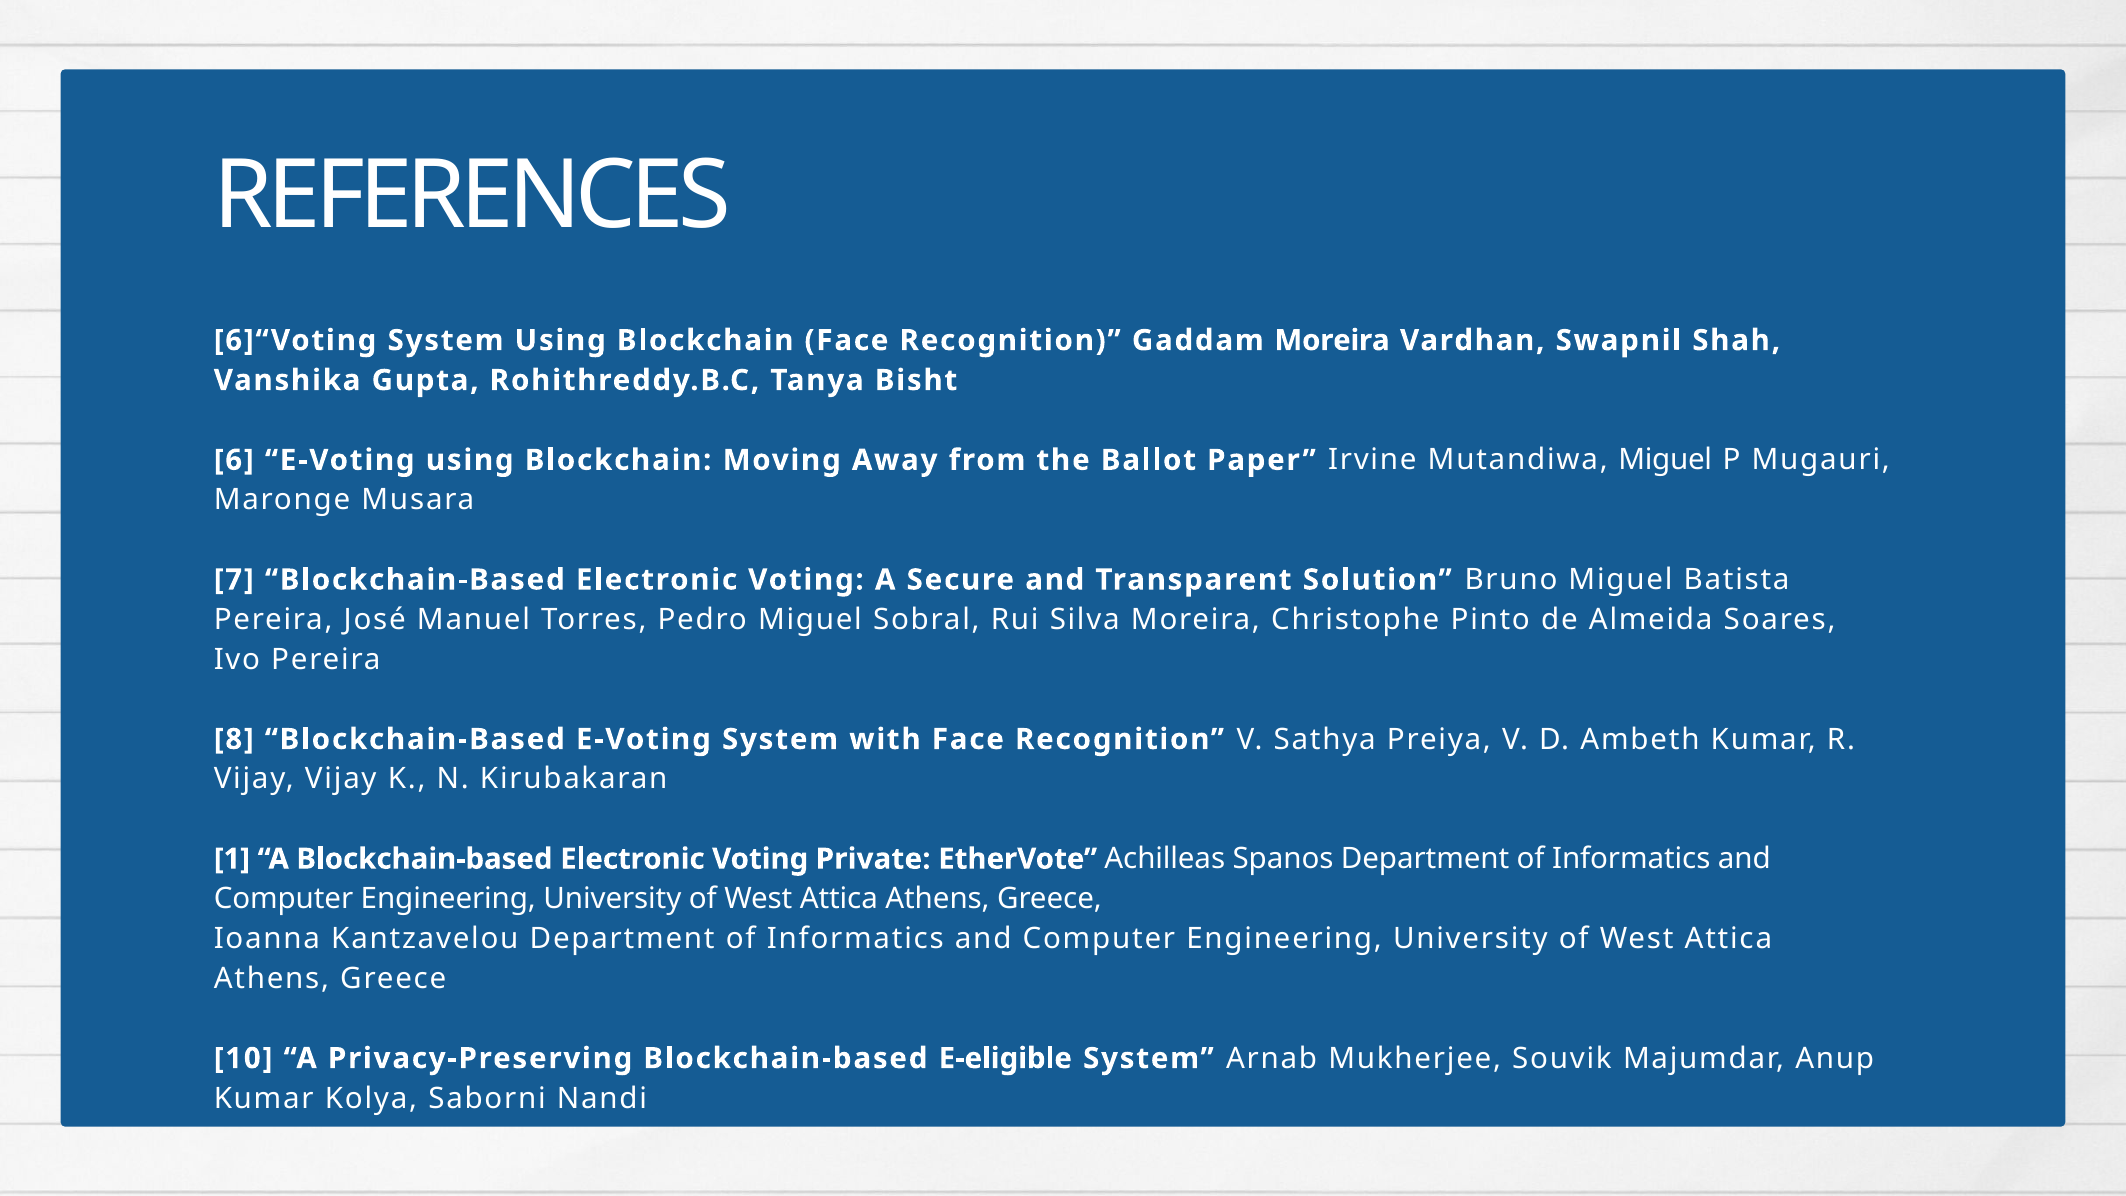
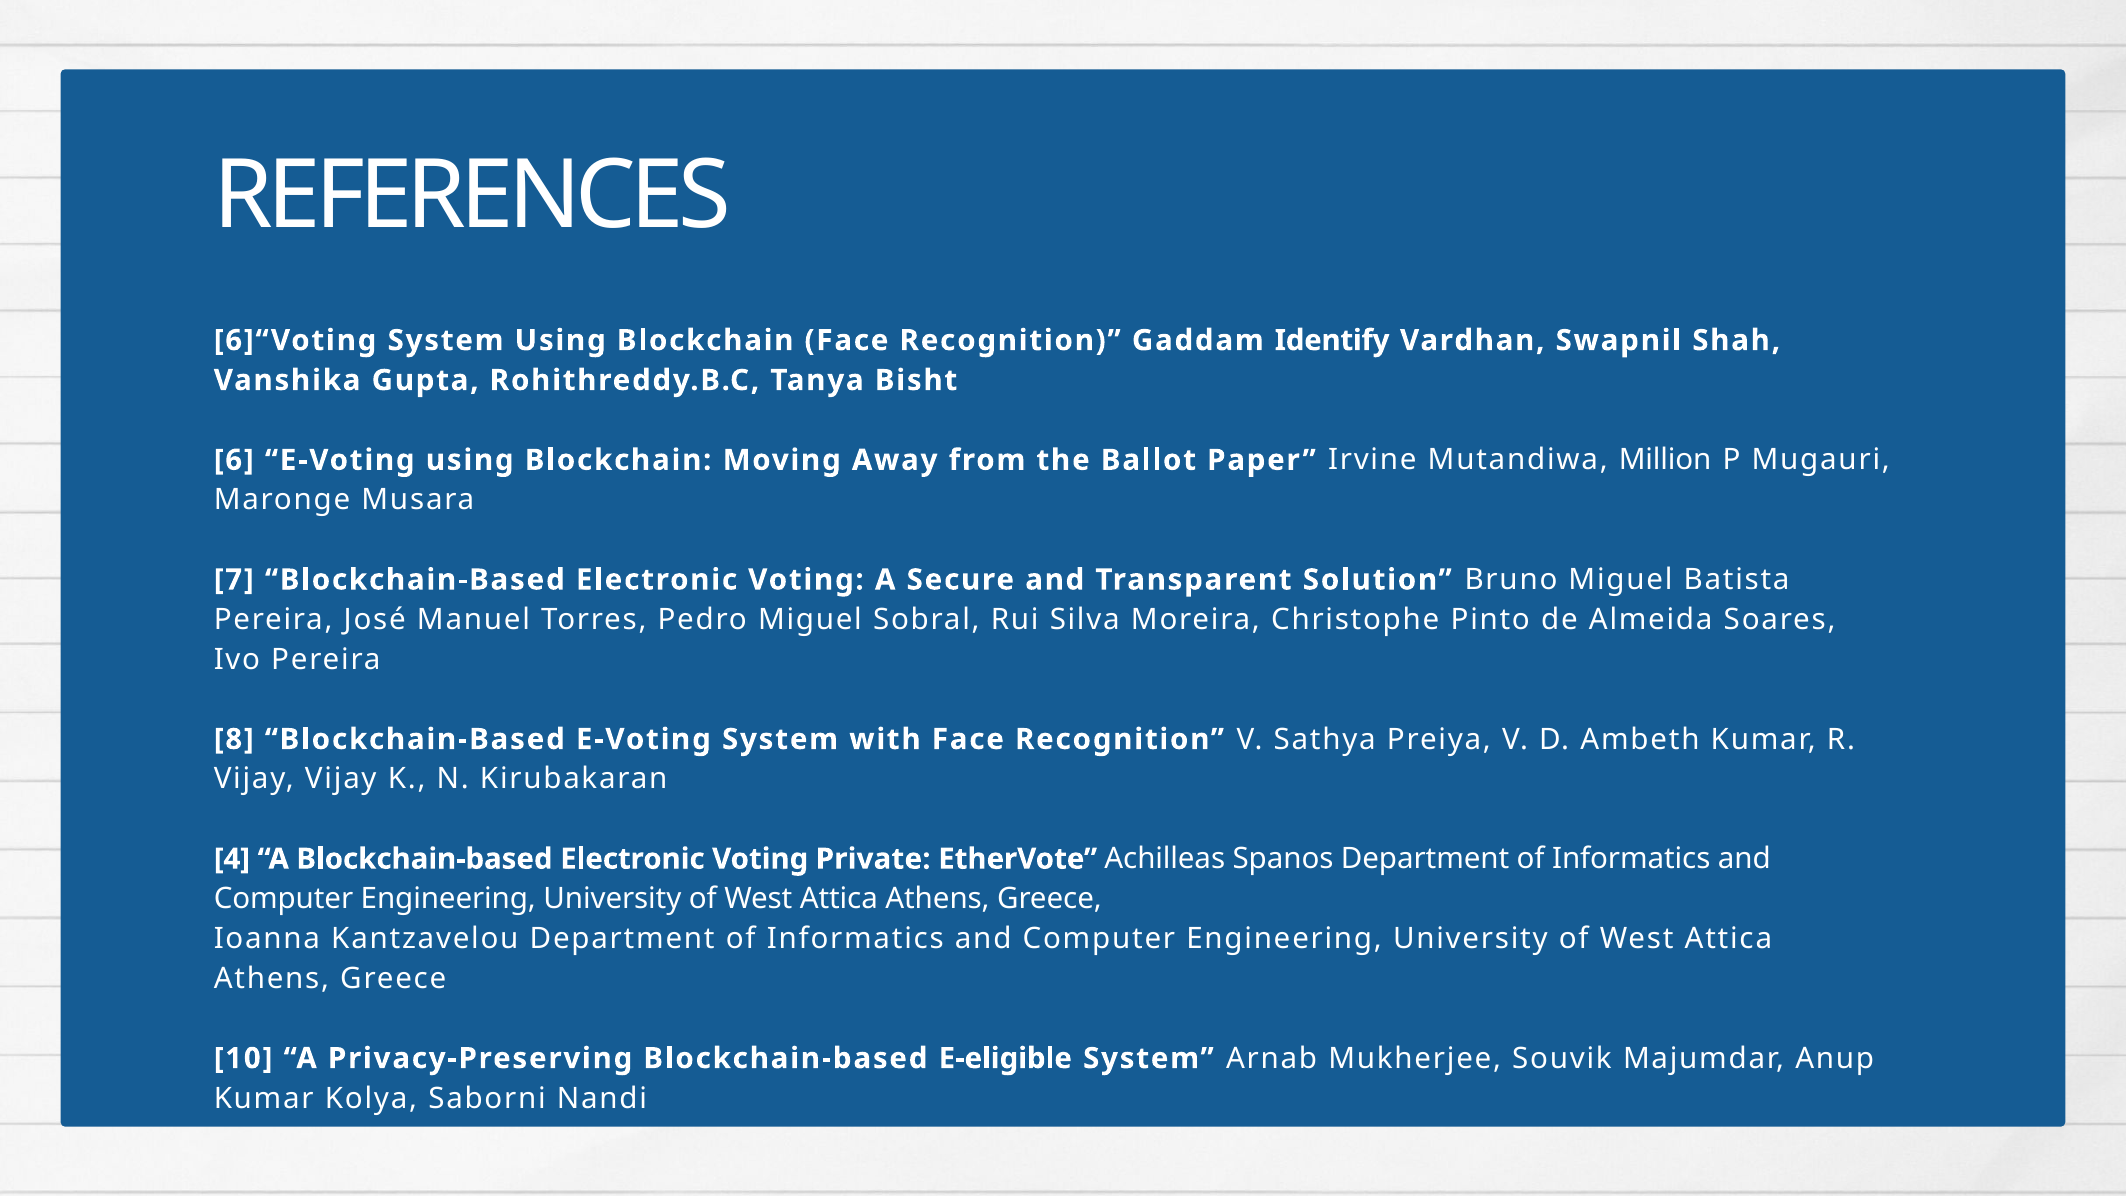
Gaddam Moreira: Moreira -> Identify (1332, 340)
Mutandiwa Miguel: Miguel -> Million (1665, 460)
1: 1 -> 4 (232, 859)
